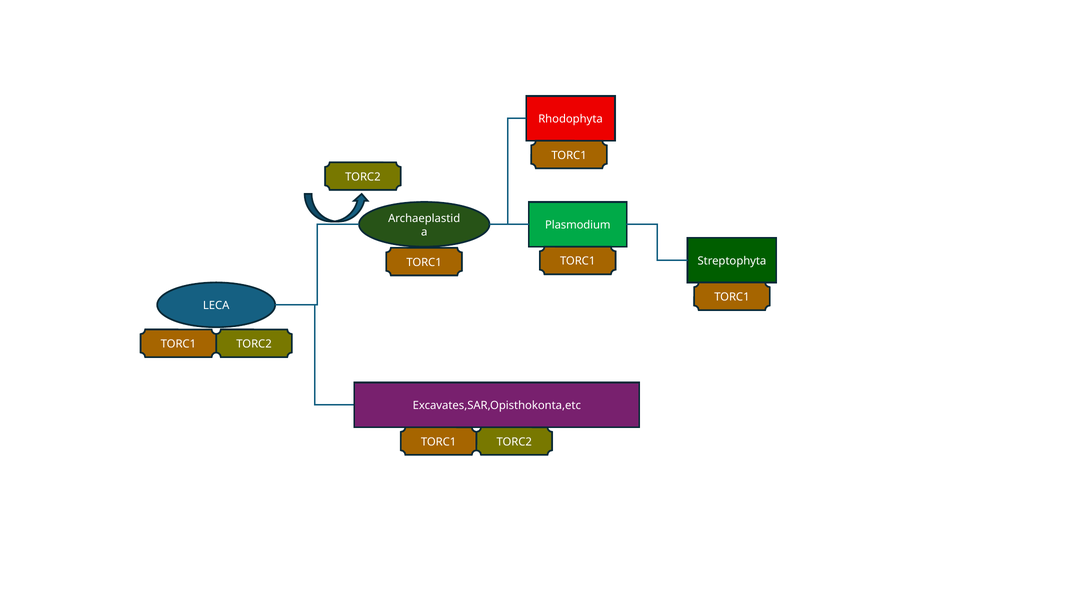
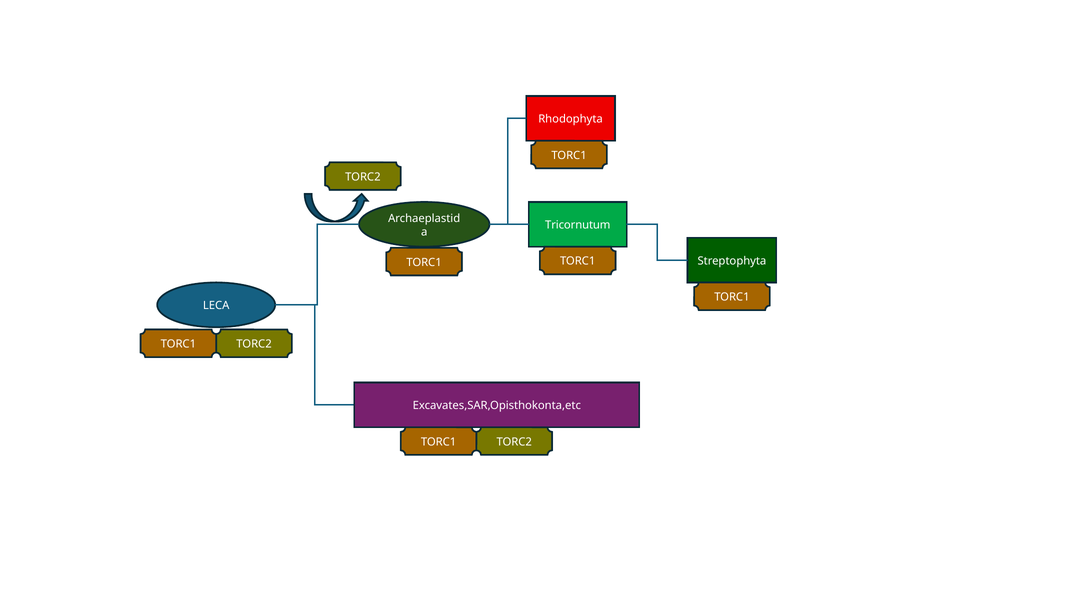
Plasmodium: Plasmodium -> Tricornutum (578, 225)
